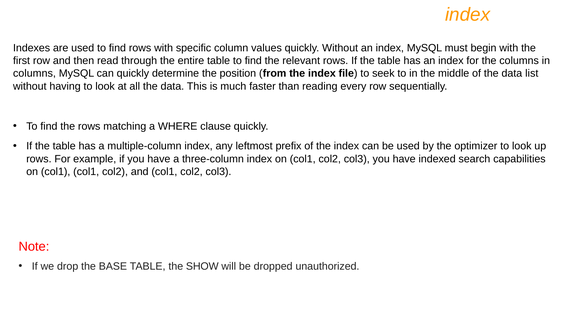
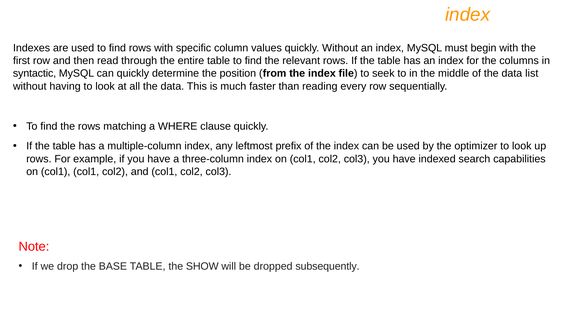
columns: columns -> syntactic (35, 73)
unauthorized: unauthorized -> subsequently (328, 266)
